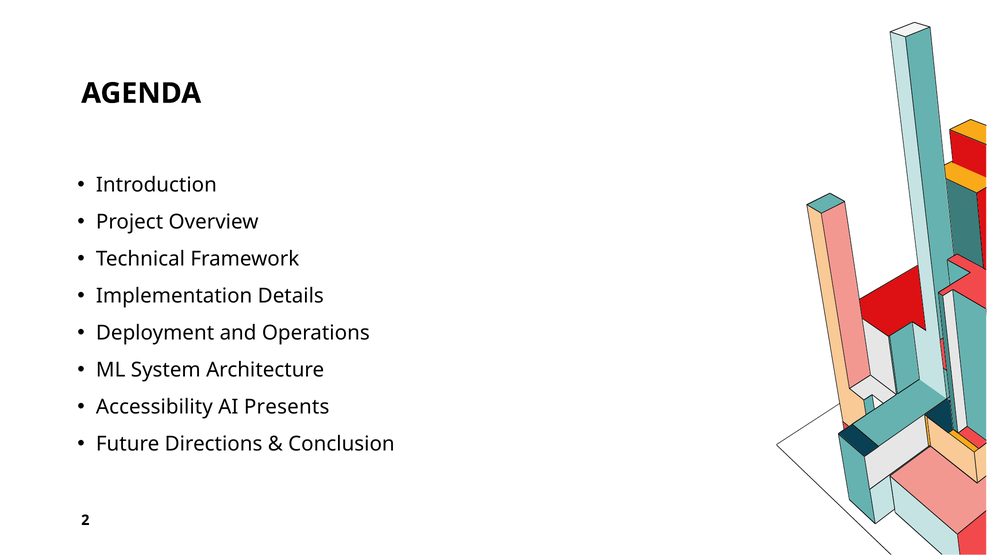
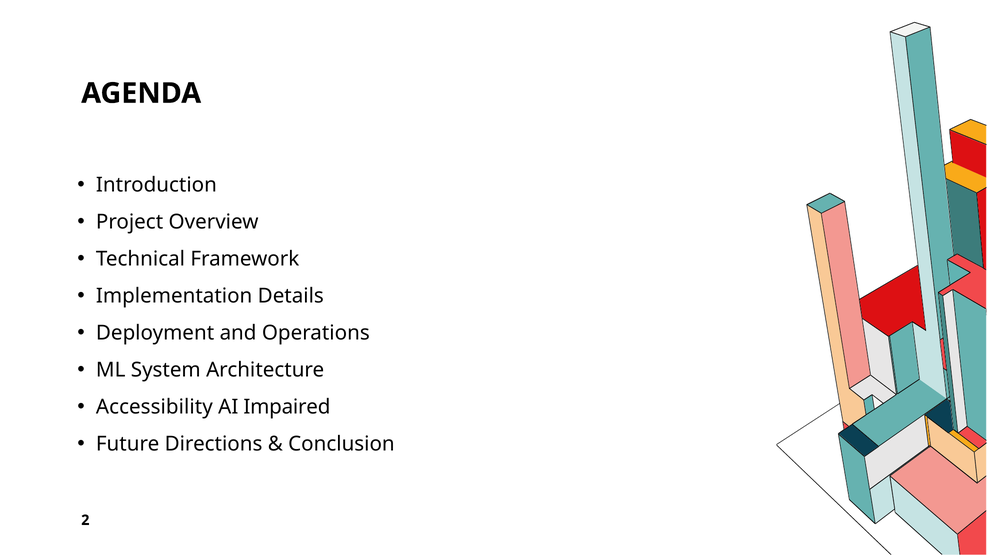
Presents: Presents -> Impaired (287, 407)
